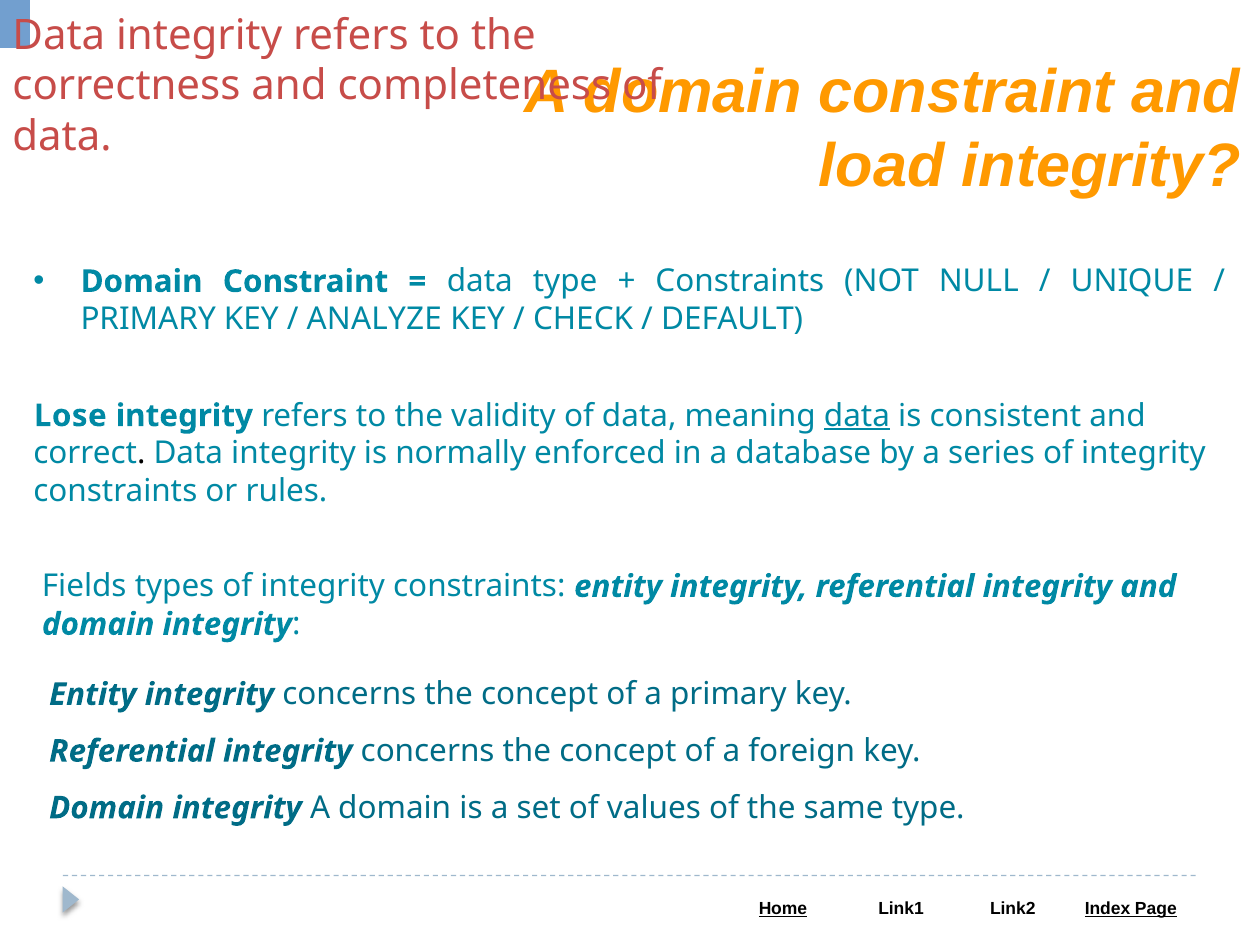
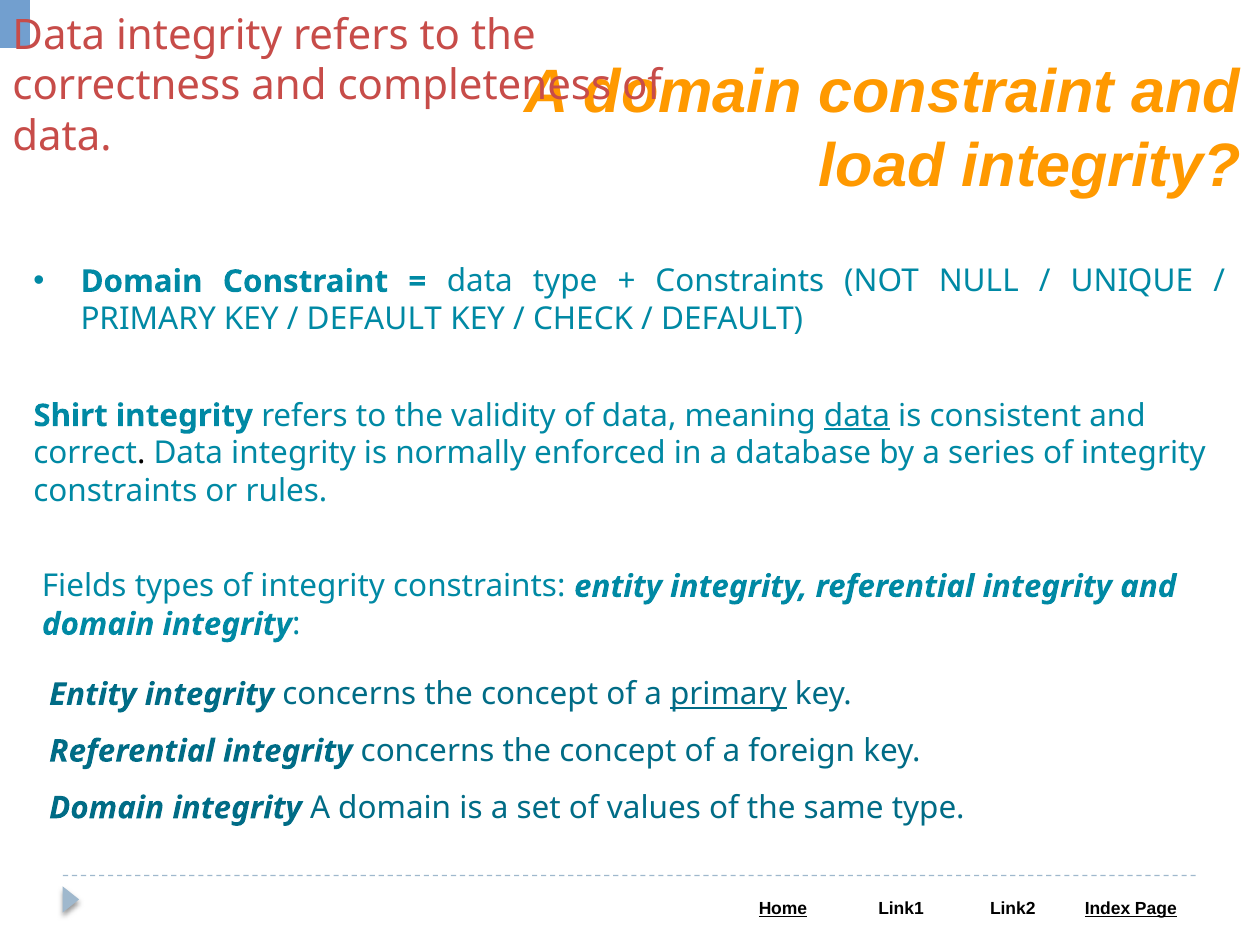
ANALYZE: ANALYZE -> DEFAULT (374, 319)
Lose: Lose -> Shirt (71, 415)
primary underline: none -> present (728, 694)
